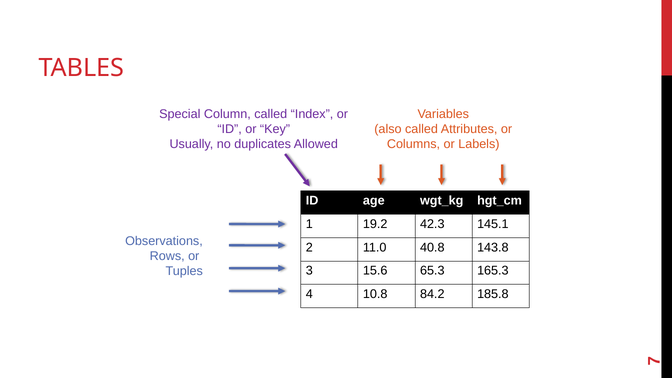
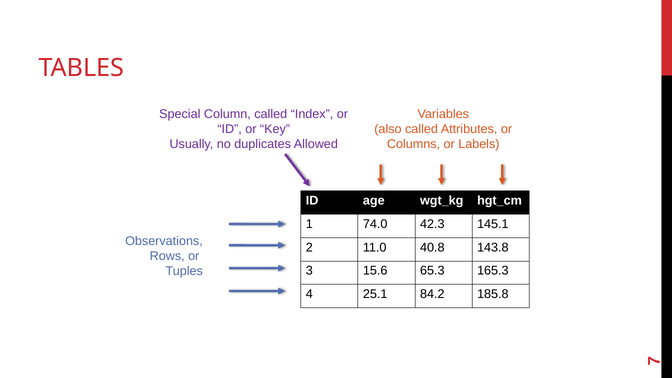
19.2: 19.2 -> 74.0 (375, 224)
10.8: 10.8 -> 25.1 (375, 294)
